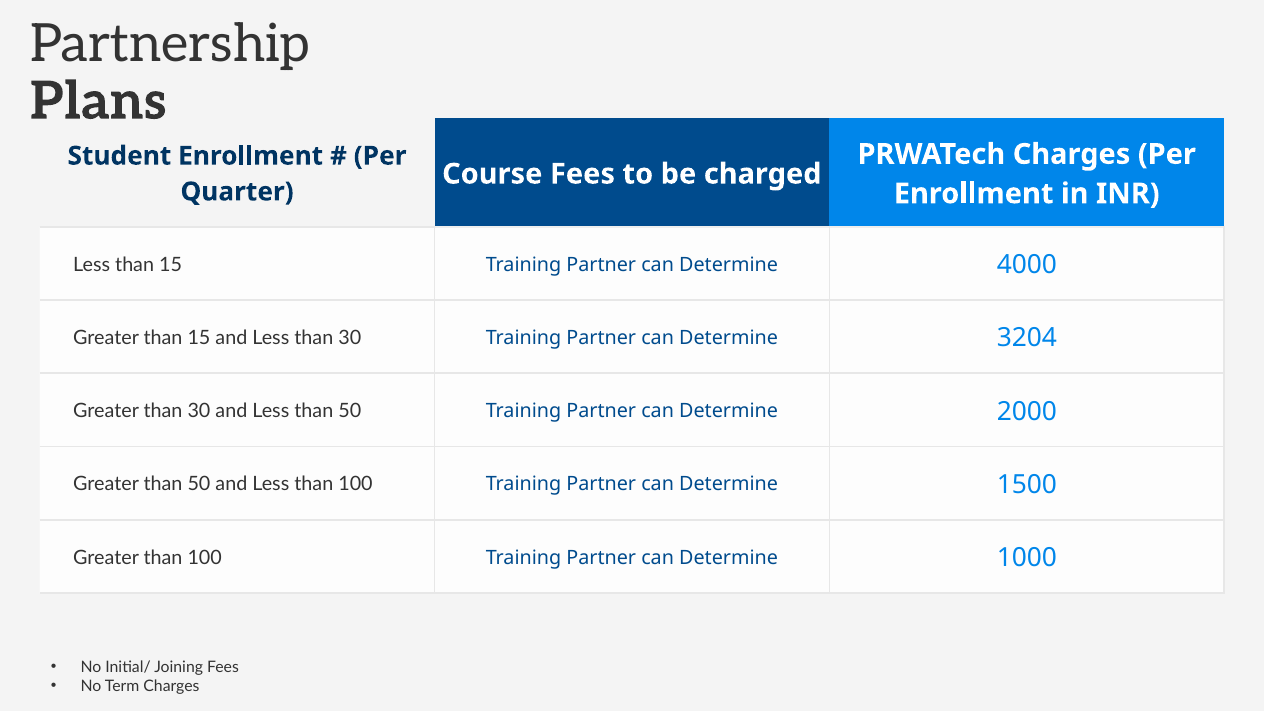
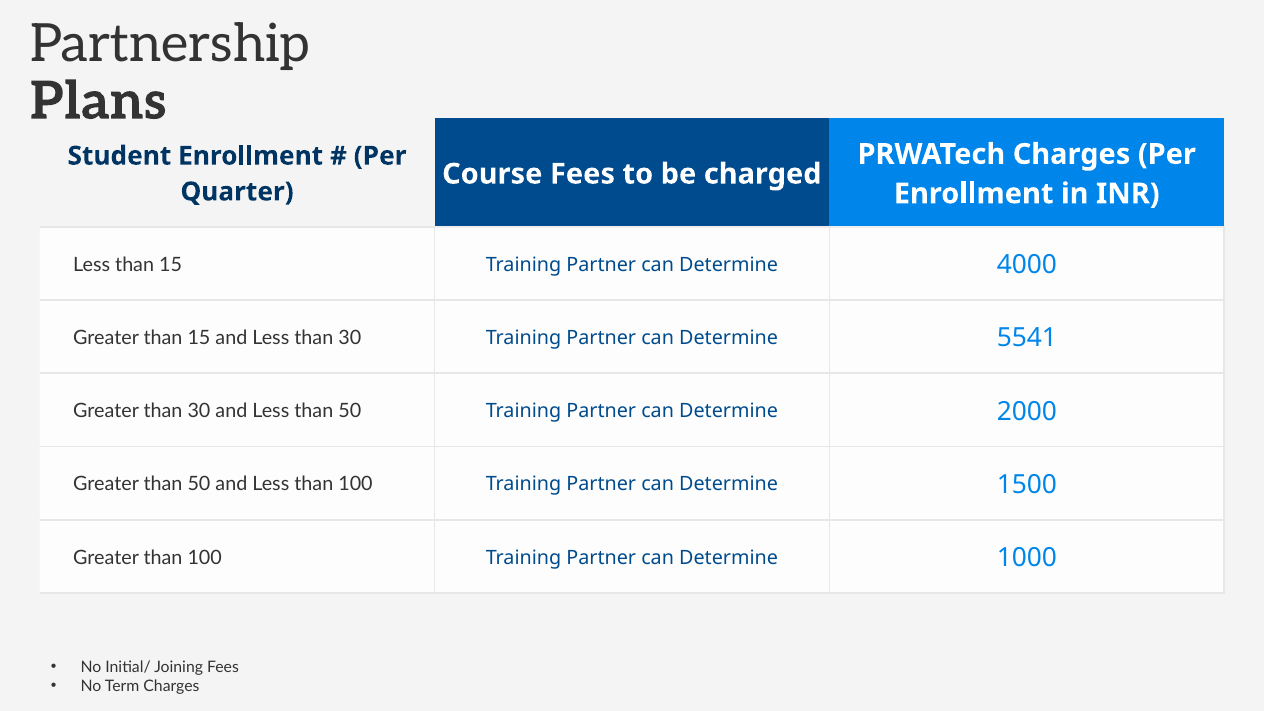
3204: 3204 -> 5541 (1027, 338)
